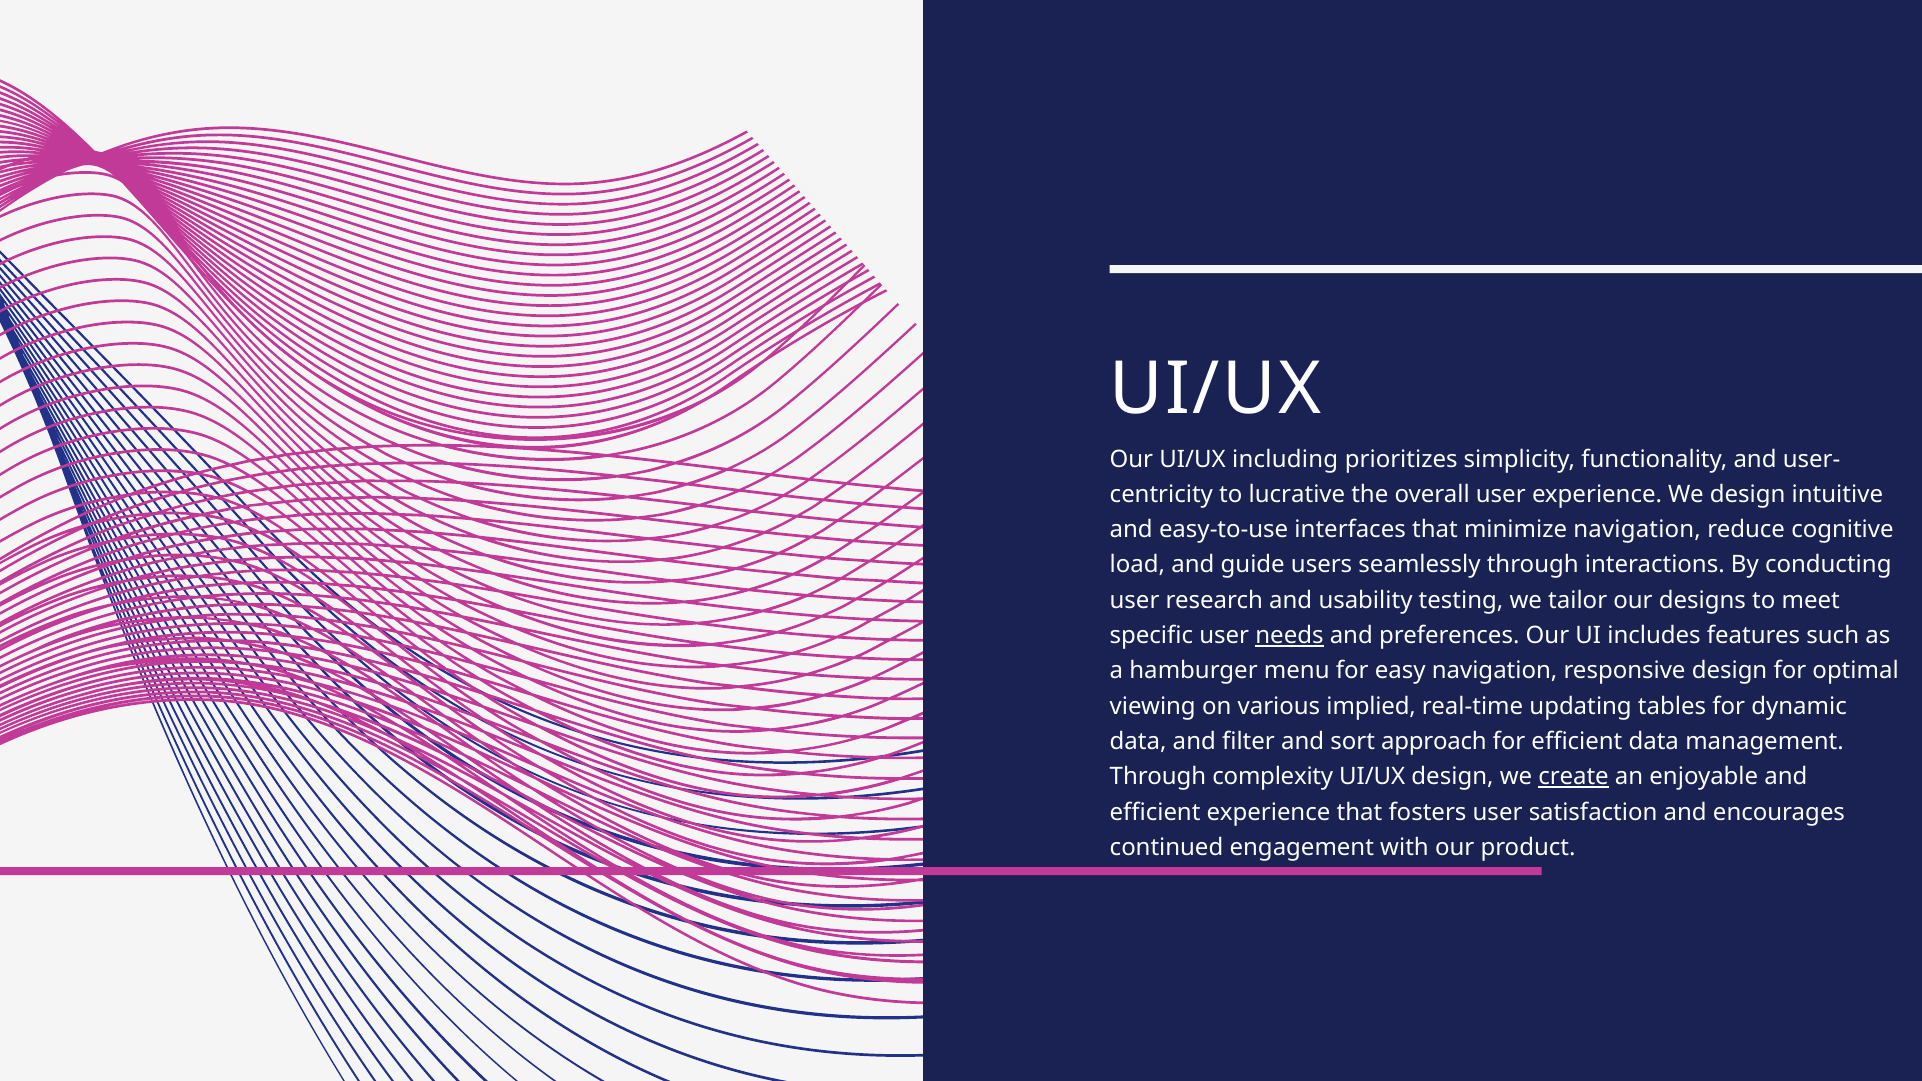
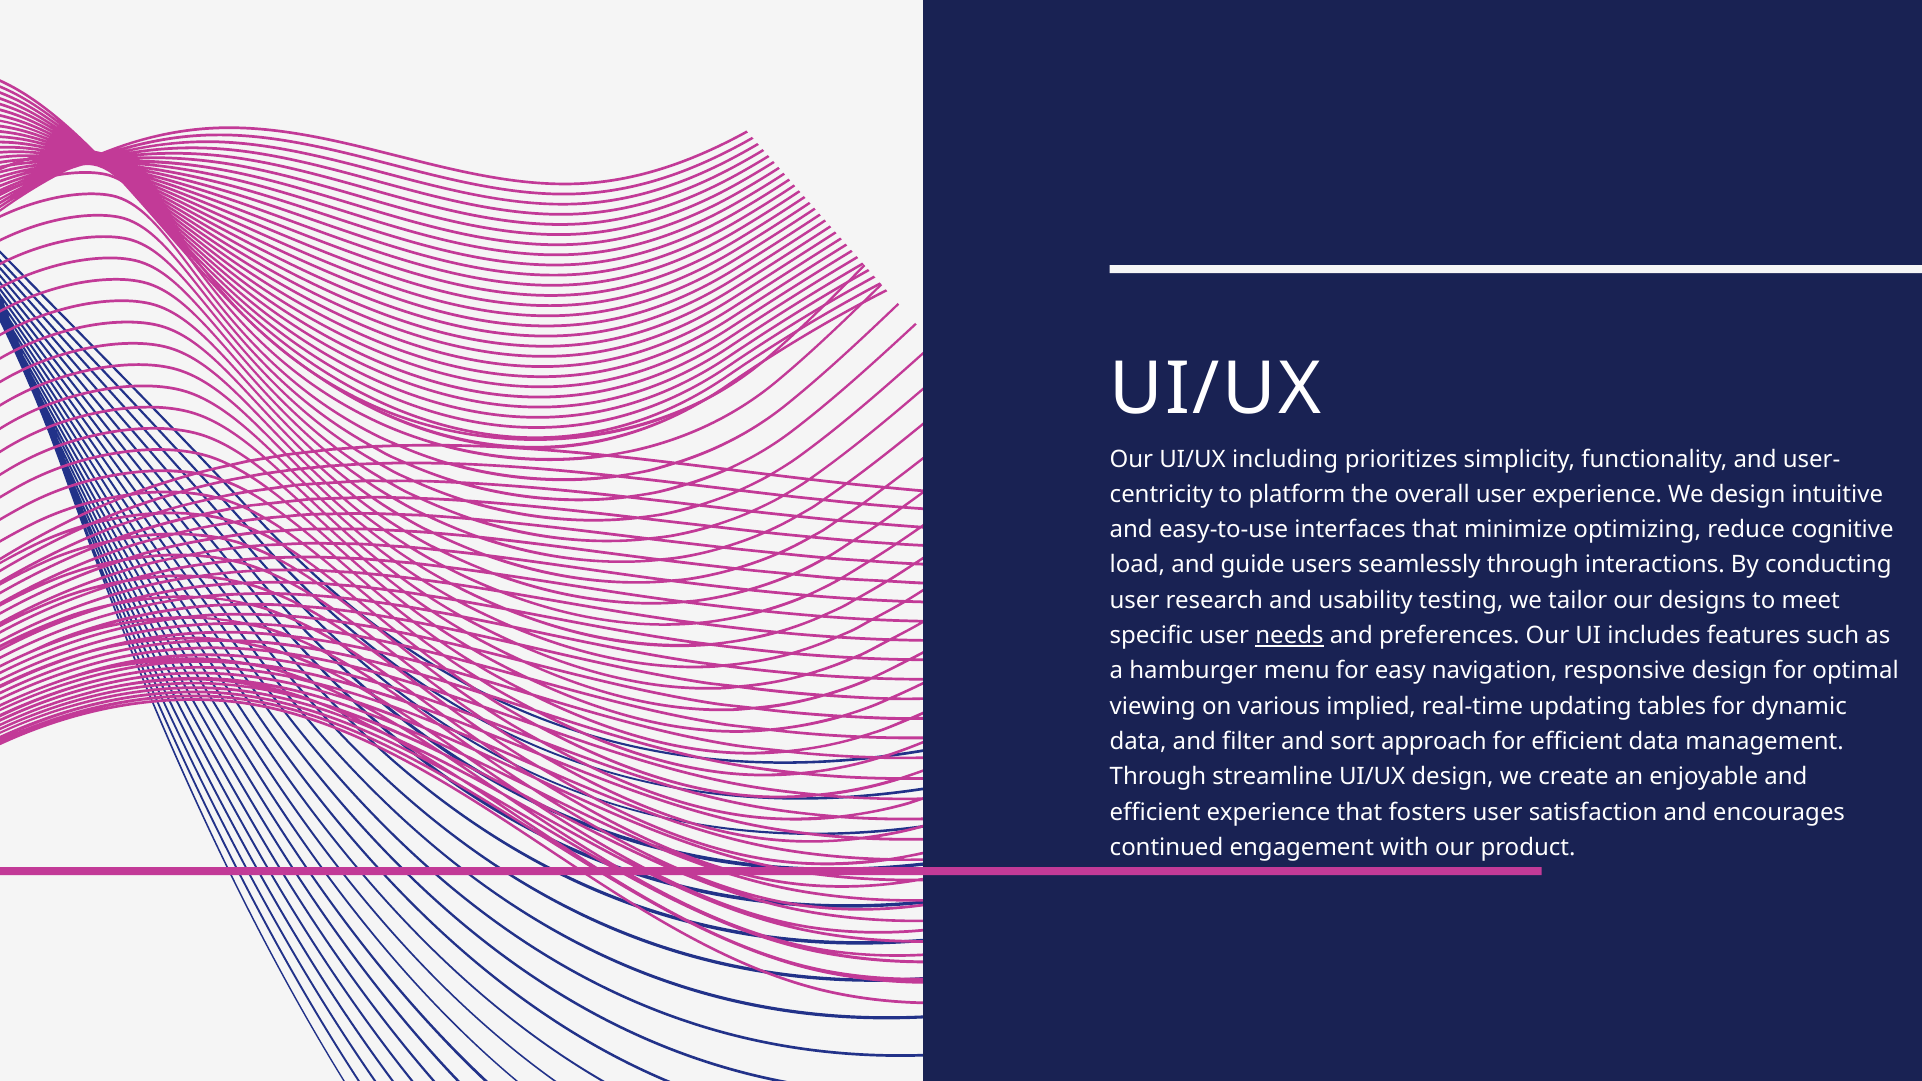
lucrative: lucrative -> platform (1297, 494)
minimize navigation: navigation -> optimizing (1637, 530)
complexity: complexity -> streamline (1273, 777)
create underline: present -> none (1574, 777)
